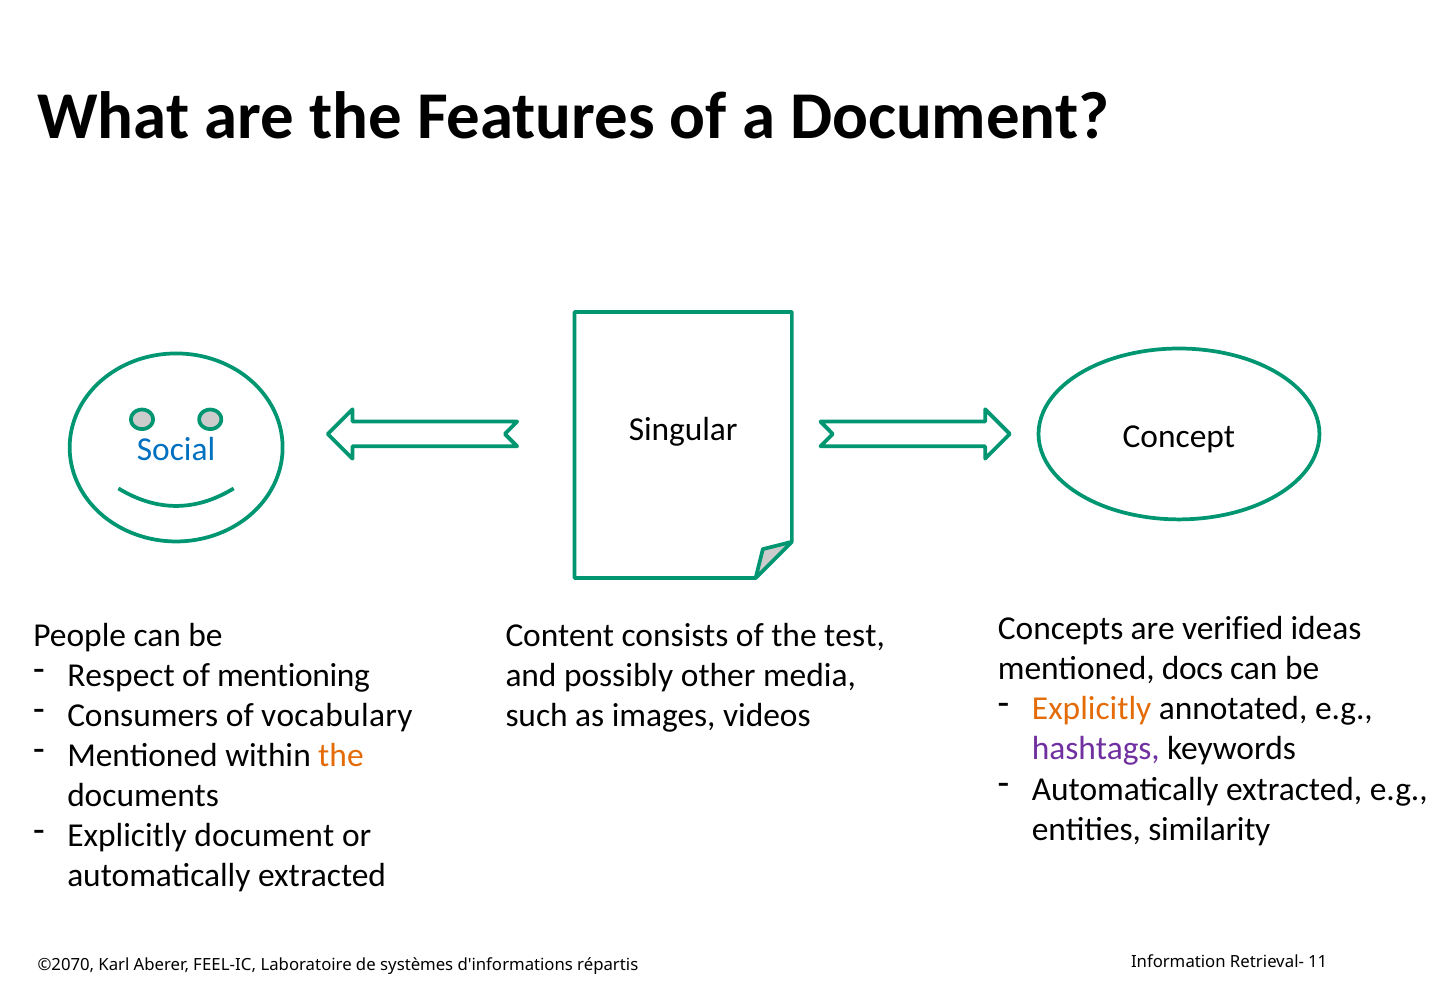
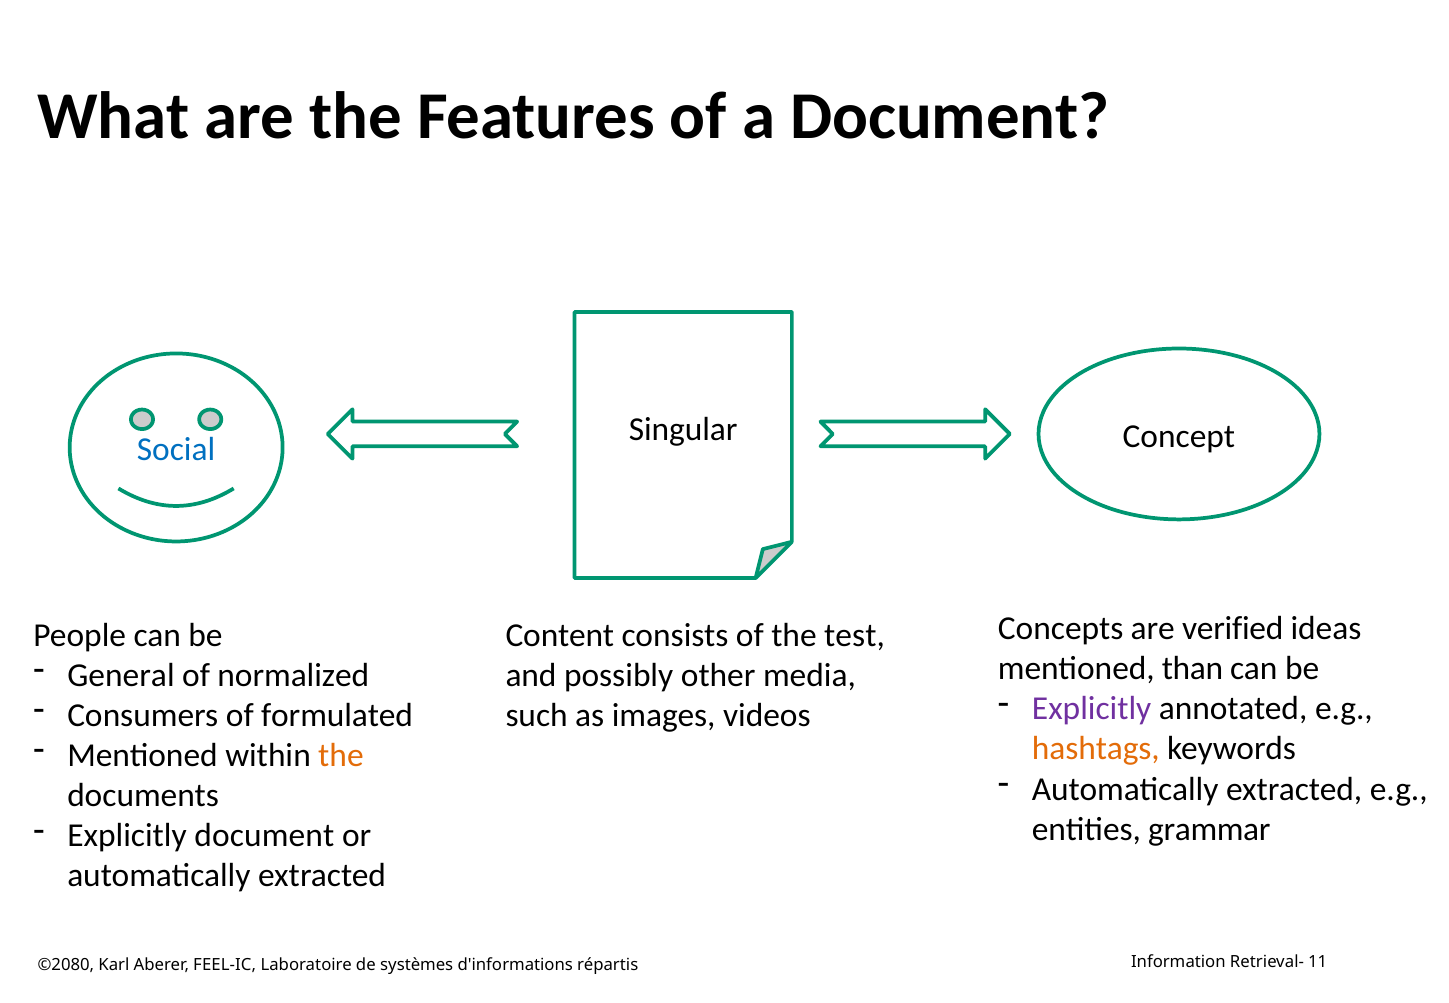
docs: docs -> than (1193, 669)
Respect: Respect -> General (121, 675)
mentioning: mentioning -> normalized (293, 675)
Explicitly colour: orange -> purple (1092, 709)
vocabulary: vocabulary -> formulated (337, 715)
hashtags colour: purple -> orange (1096, 749)
similarity: similarity -> grammar (1209, 829)
©2070: ©2070 -> ©2080 (66, 965)
